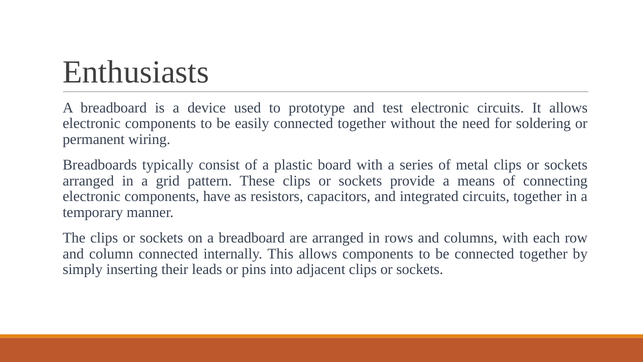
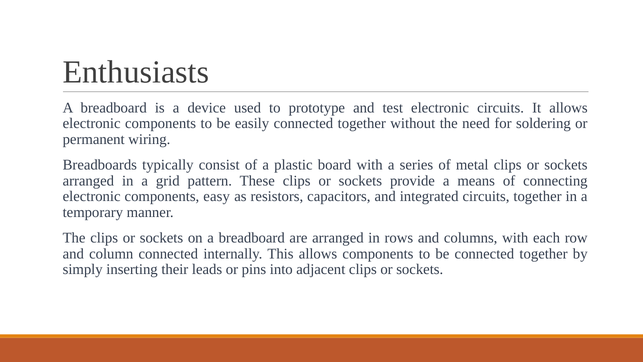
have: have -> easy (217, 196)
